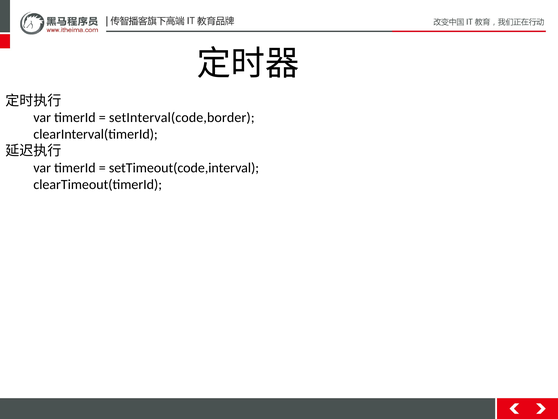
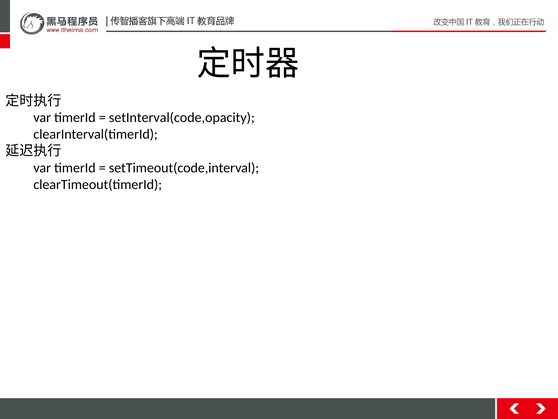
setInterval(code,border: setInterval(code,border -> setInterval(code,opacity (182, 117)
